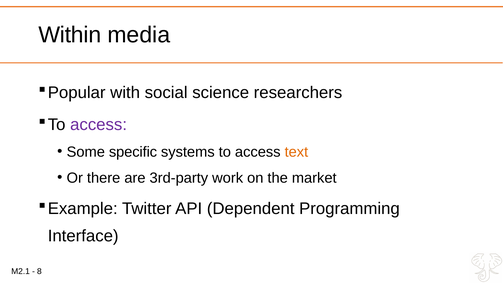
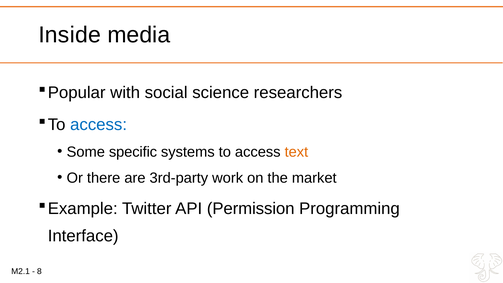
Within: Within -> Inside (70, 35)
access colour: purple -> blue (99, 125)
Dependent: Dependent -> Permission (251, 209)
